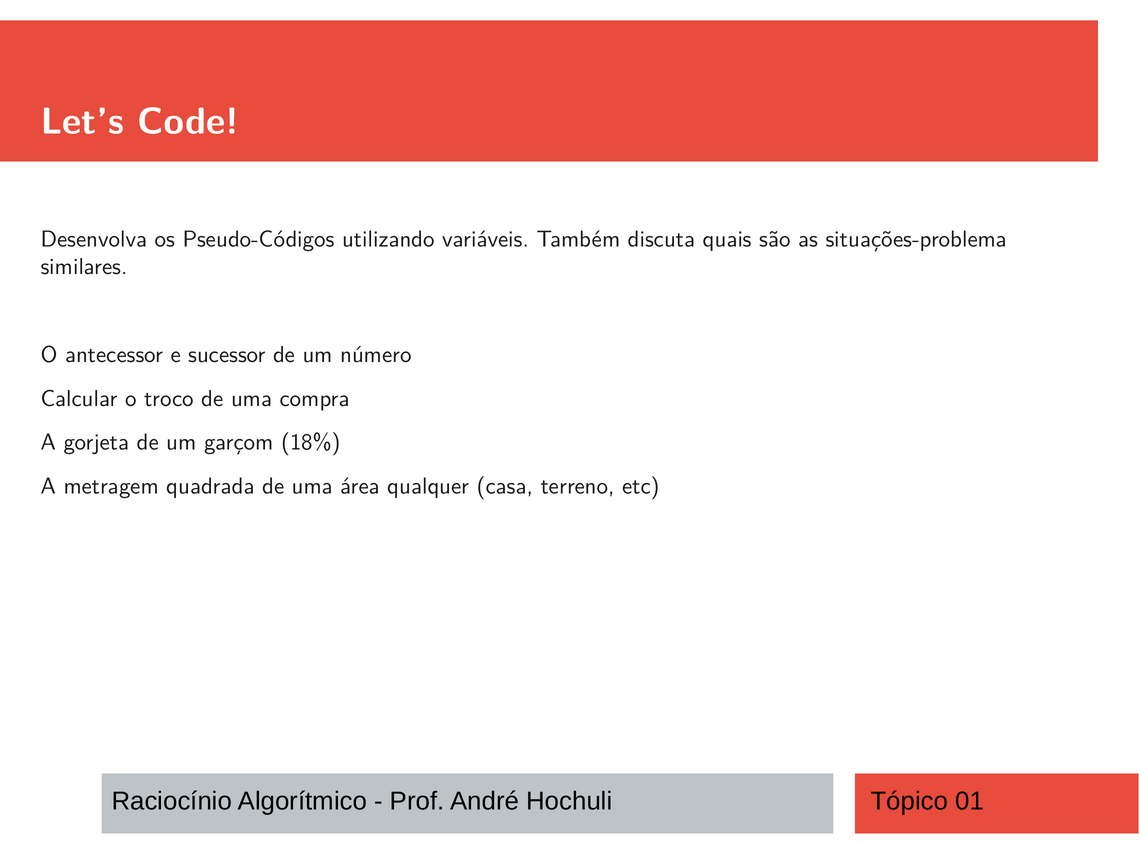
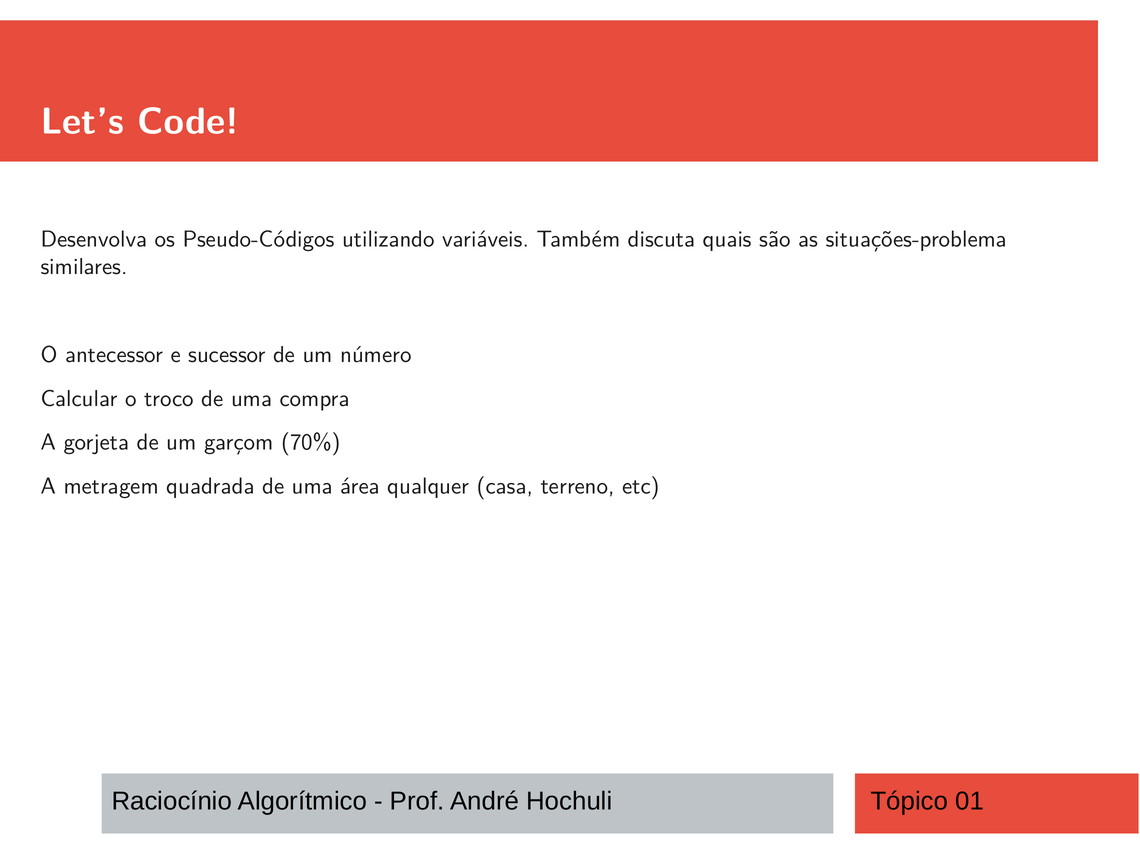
18%: 18% -> 70% (311, 442)
